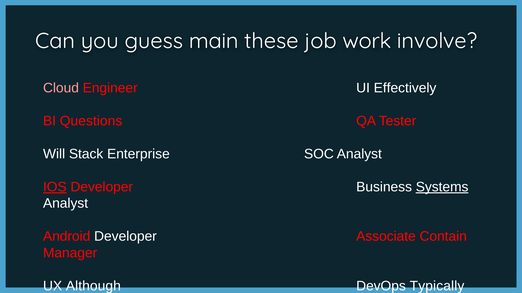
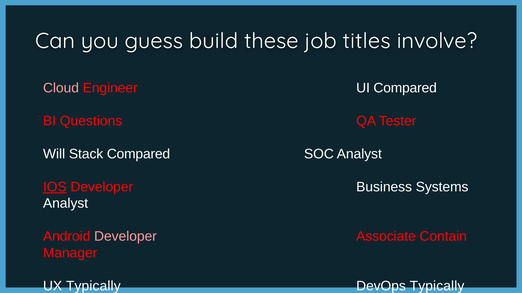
main: main -> build (213, 41)
work: work -> titles (367, 41)
UI Effectively: Effectively -> Compared (405, 88)
Stack Enterprise: Enterprise -> Compared (138, 154)
Systems underline: present -> none (442, 187)
Developer colour: white -> pink (125, 237)
UX Although: Although -> Typically (93, 287)
